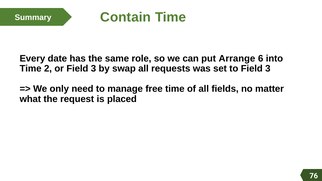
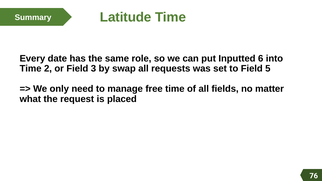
Contain: Contain -> Latitude (126, 17)
Arrange: Arrange -> Inputted (237, 58)
to Field 3: 3 -> 5 (268, 69)
